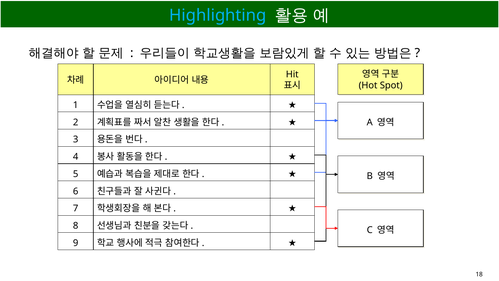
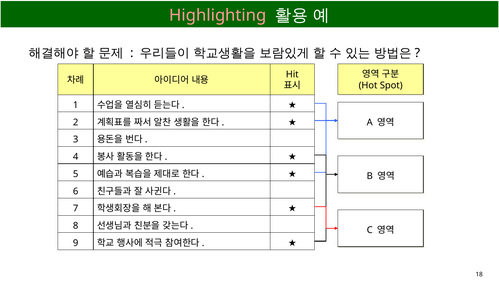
Highlighting colour: light blue -> pink (218, 15)
